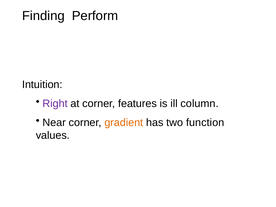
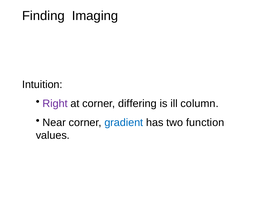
Perform: Perform -> Imaging (95, 16)
features: features -> differing (137, 103)
gradient colour: orange -> blue (124, 122)
